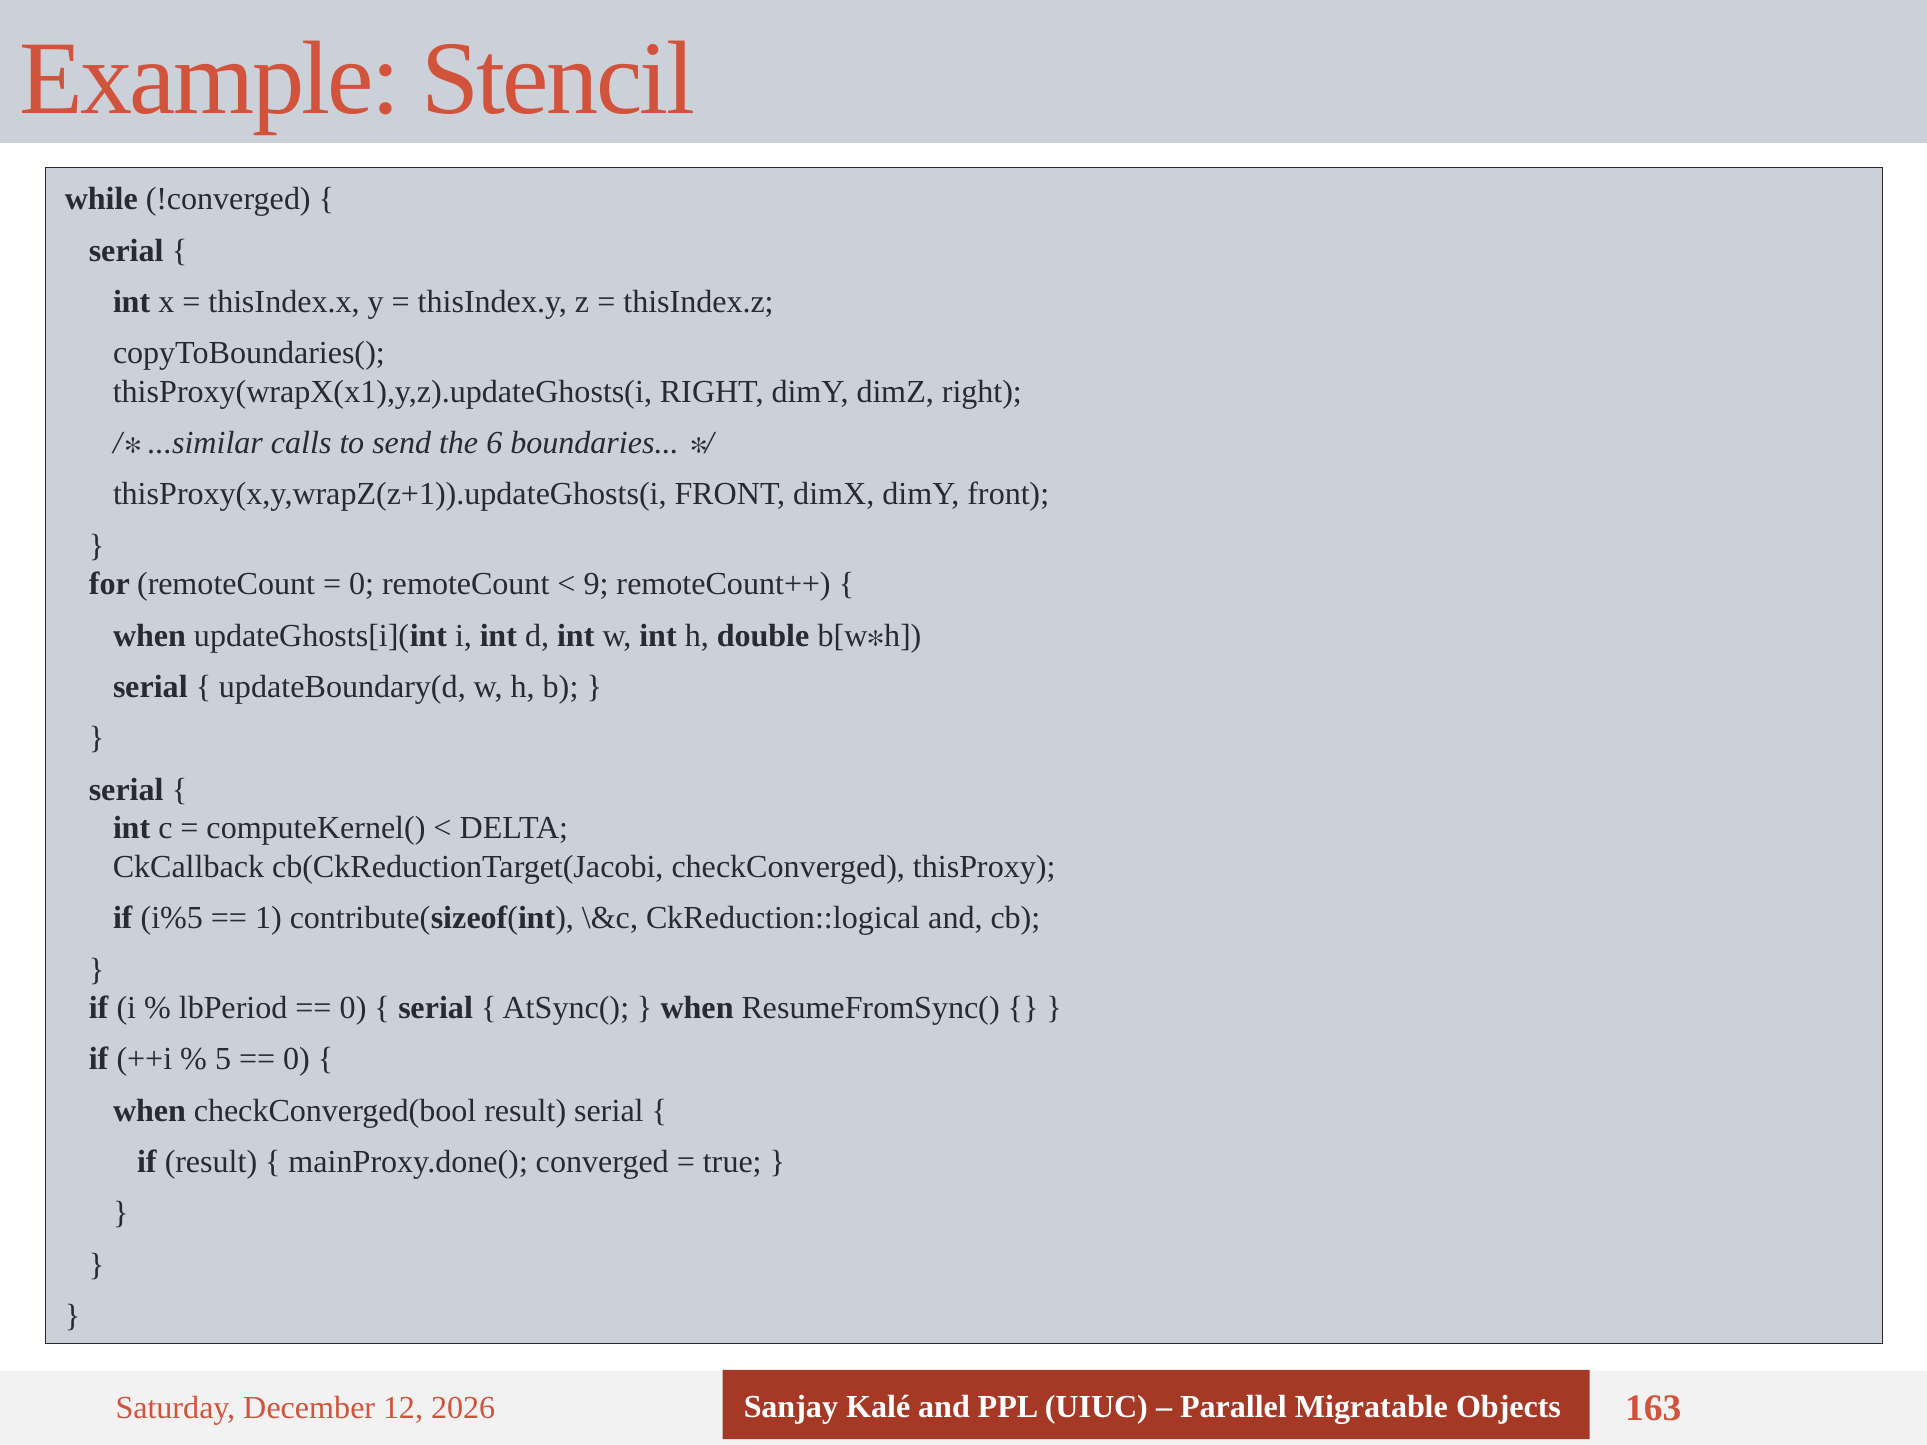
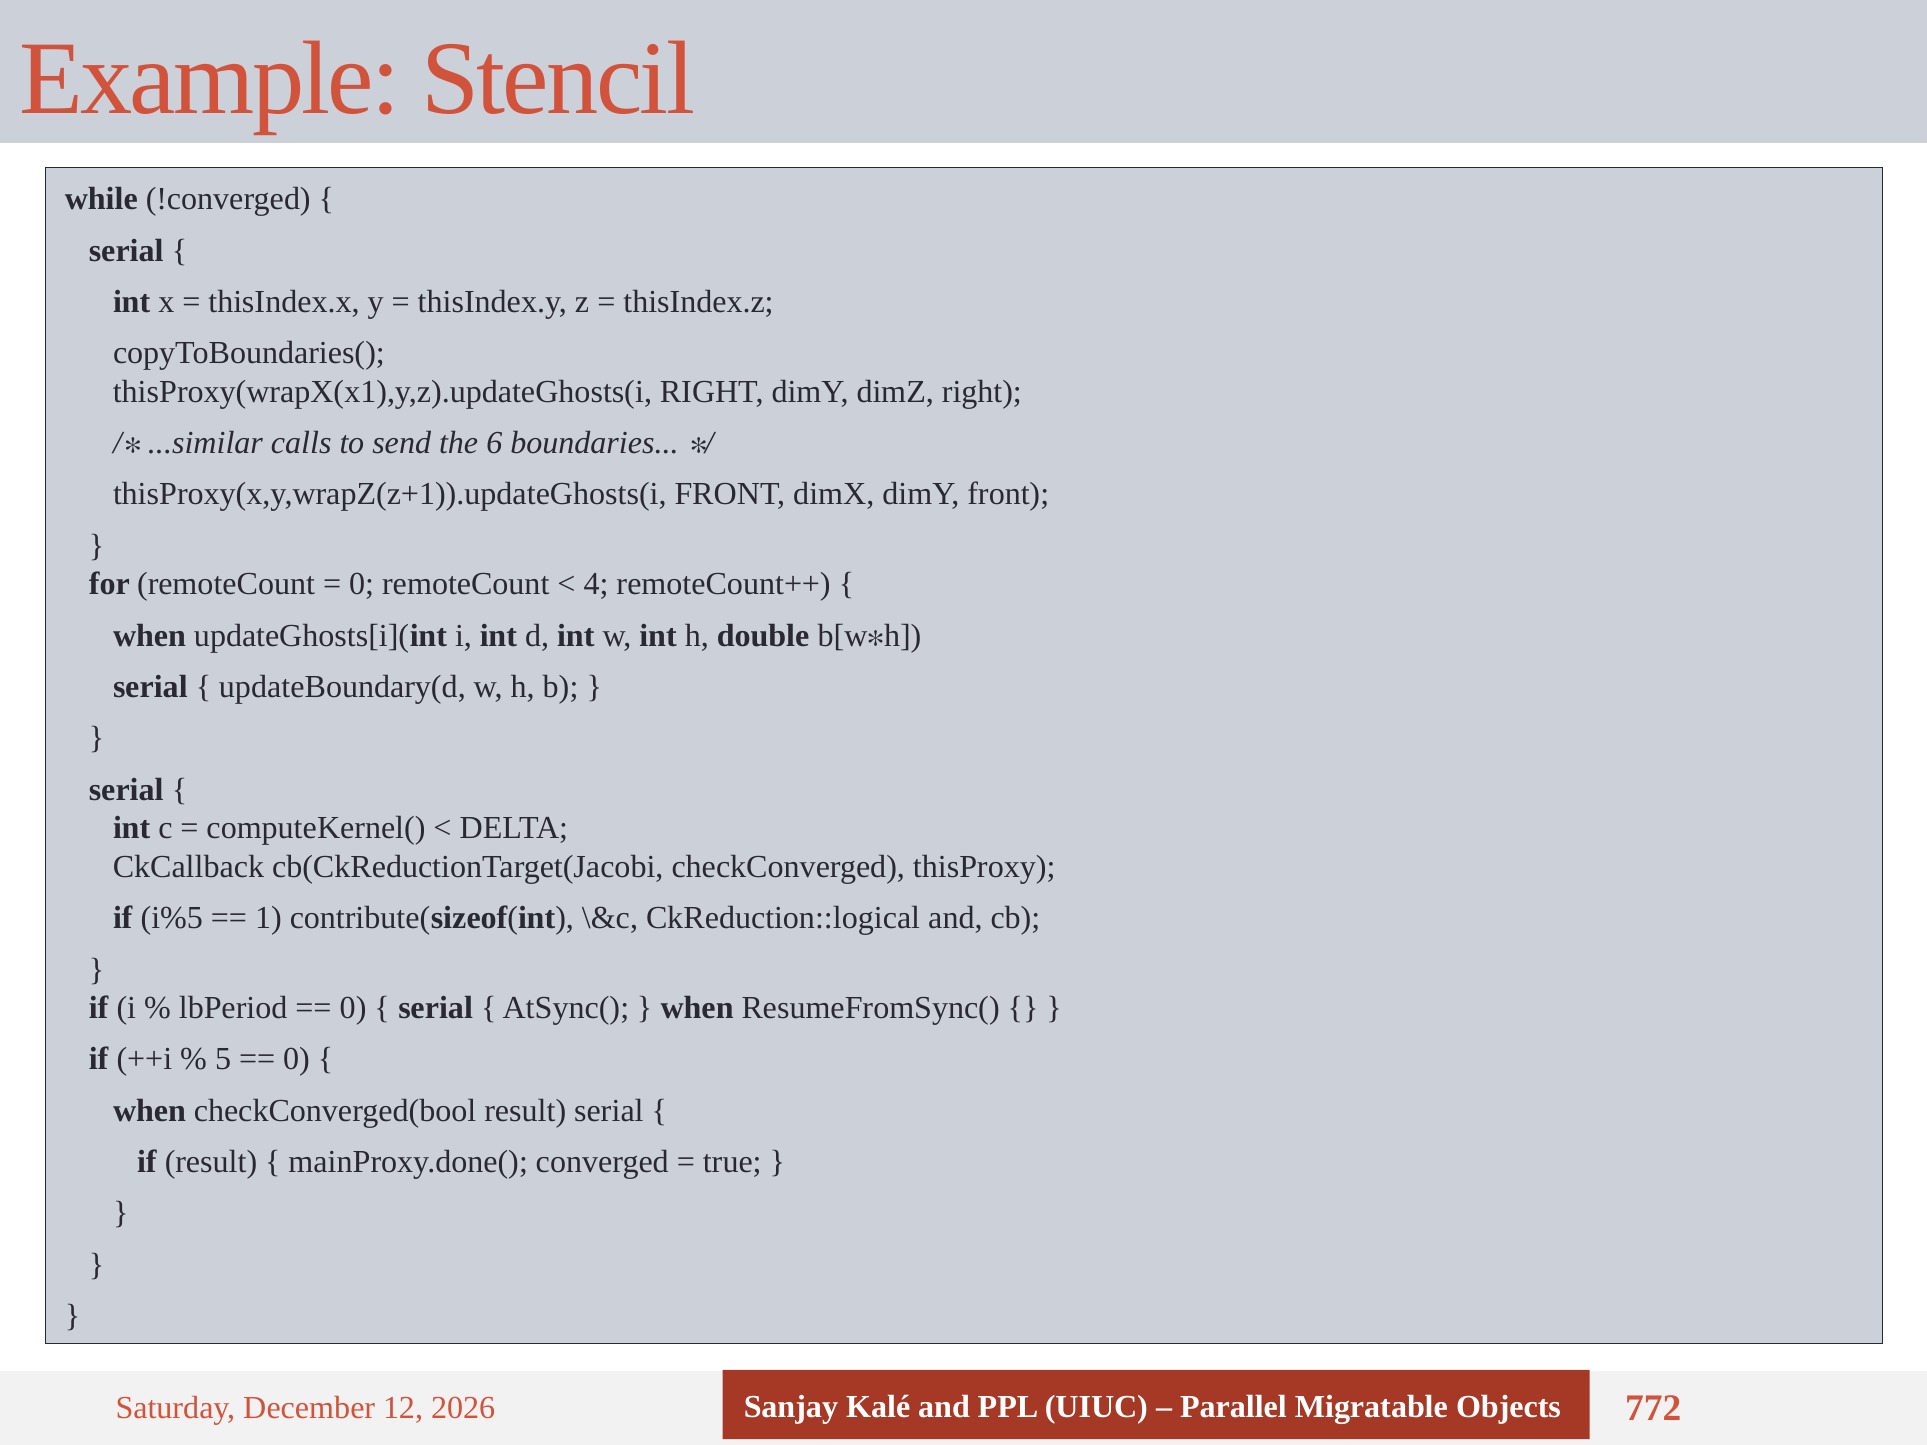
9: 9 -> 4 (596, 584)
163: 163 -> 772 (1653, 1408)
